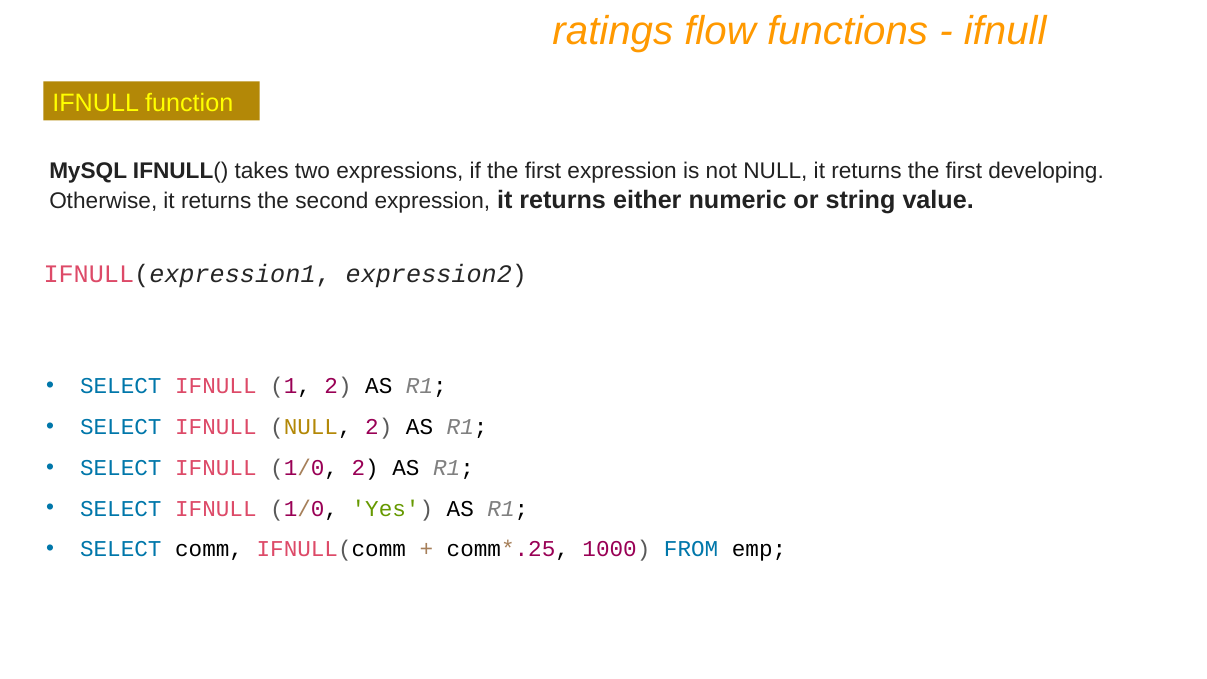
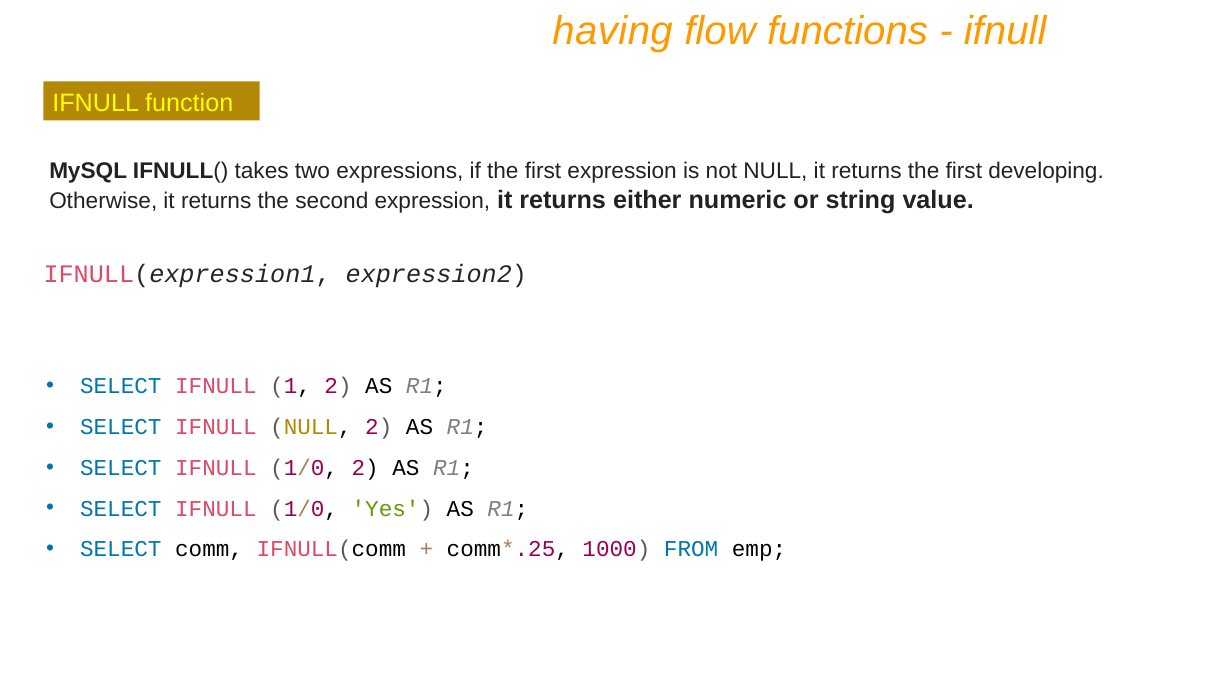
ratings: ratings -> having (613, 31)
